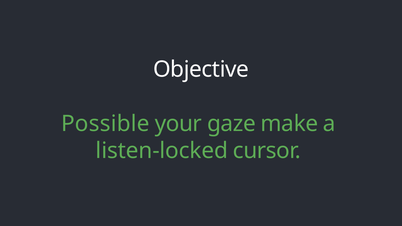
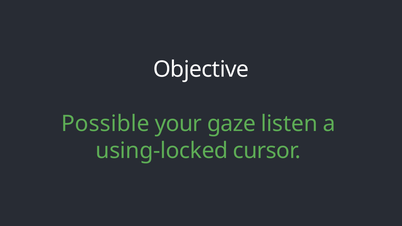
make: make -> listen (289, 124)
listen-locked: listen-locked -> using-locked (162, 151)
